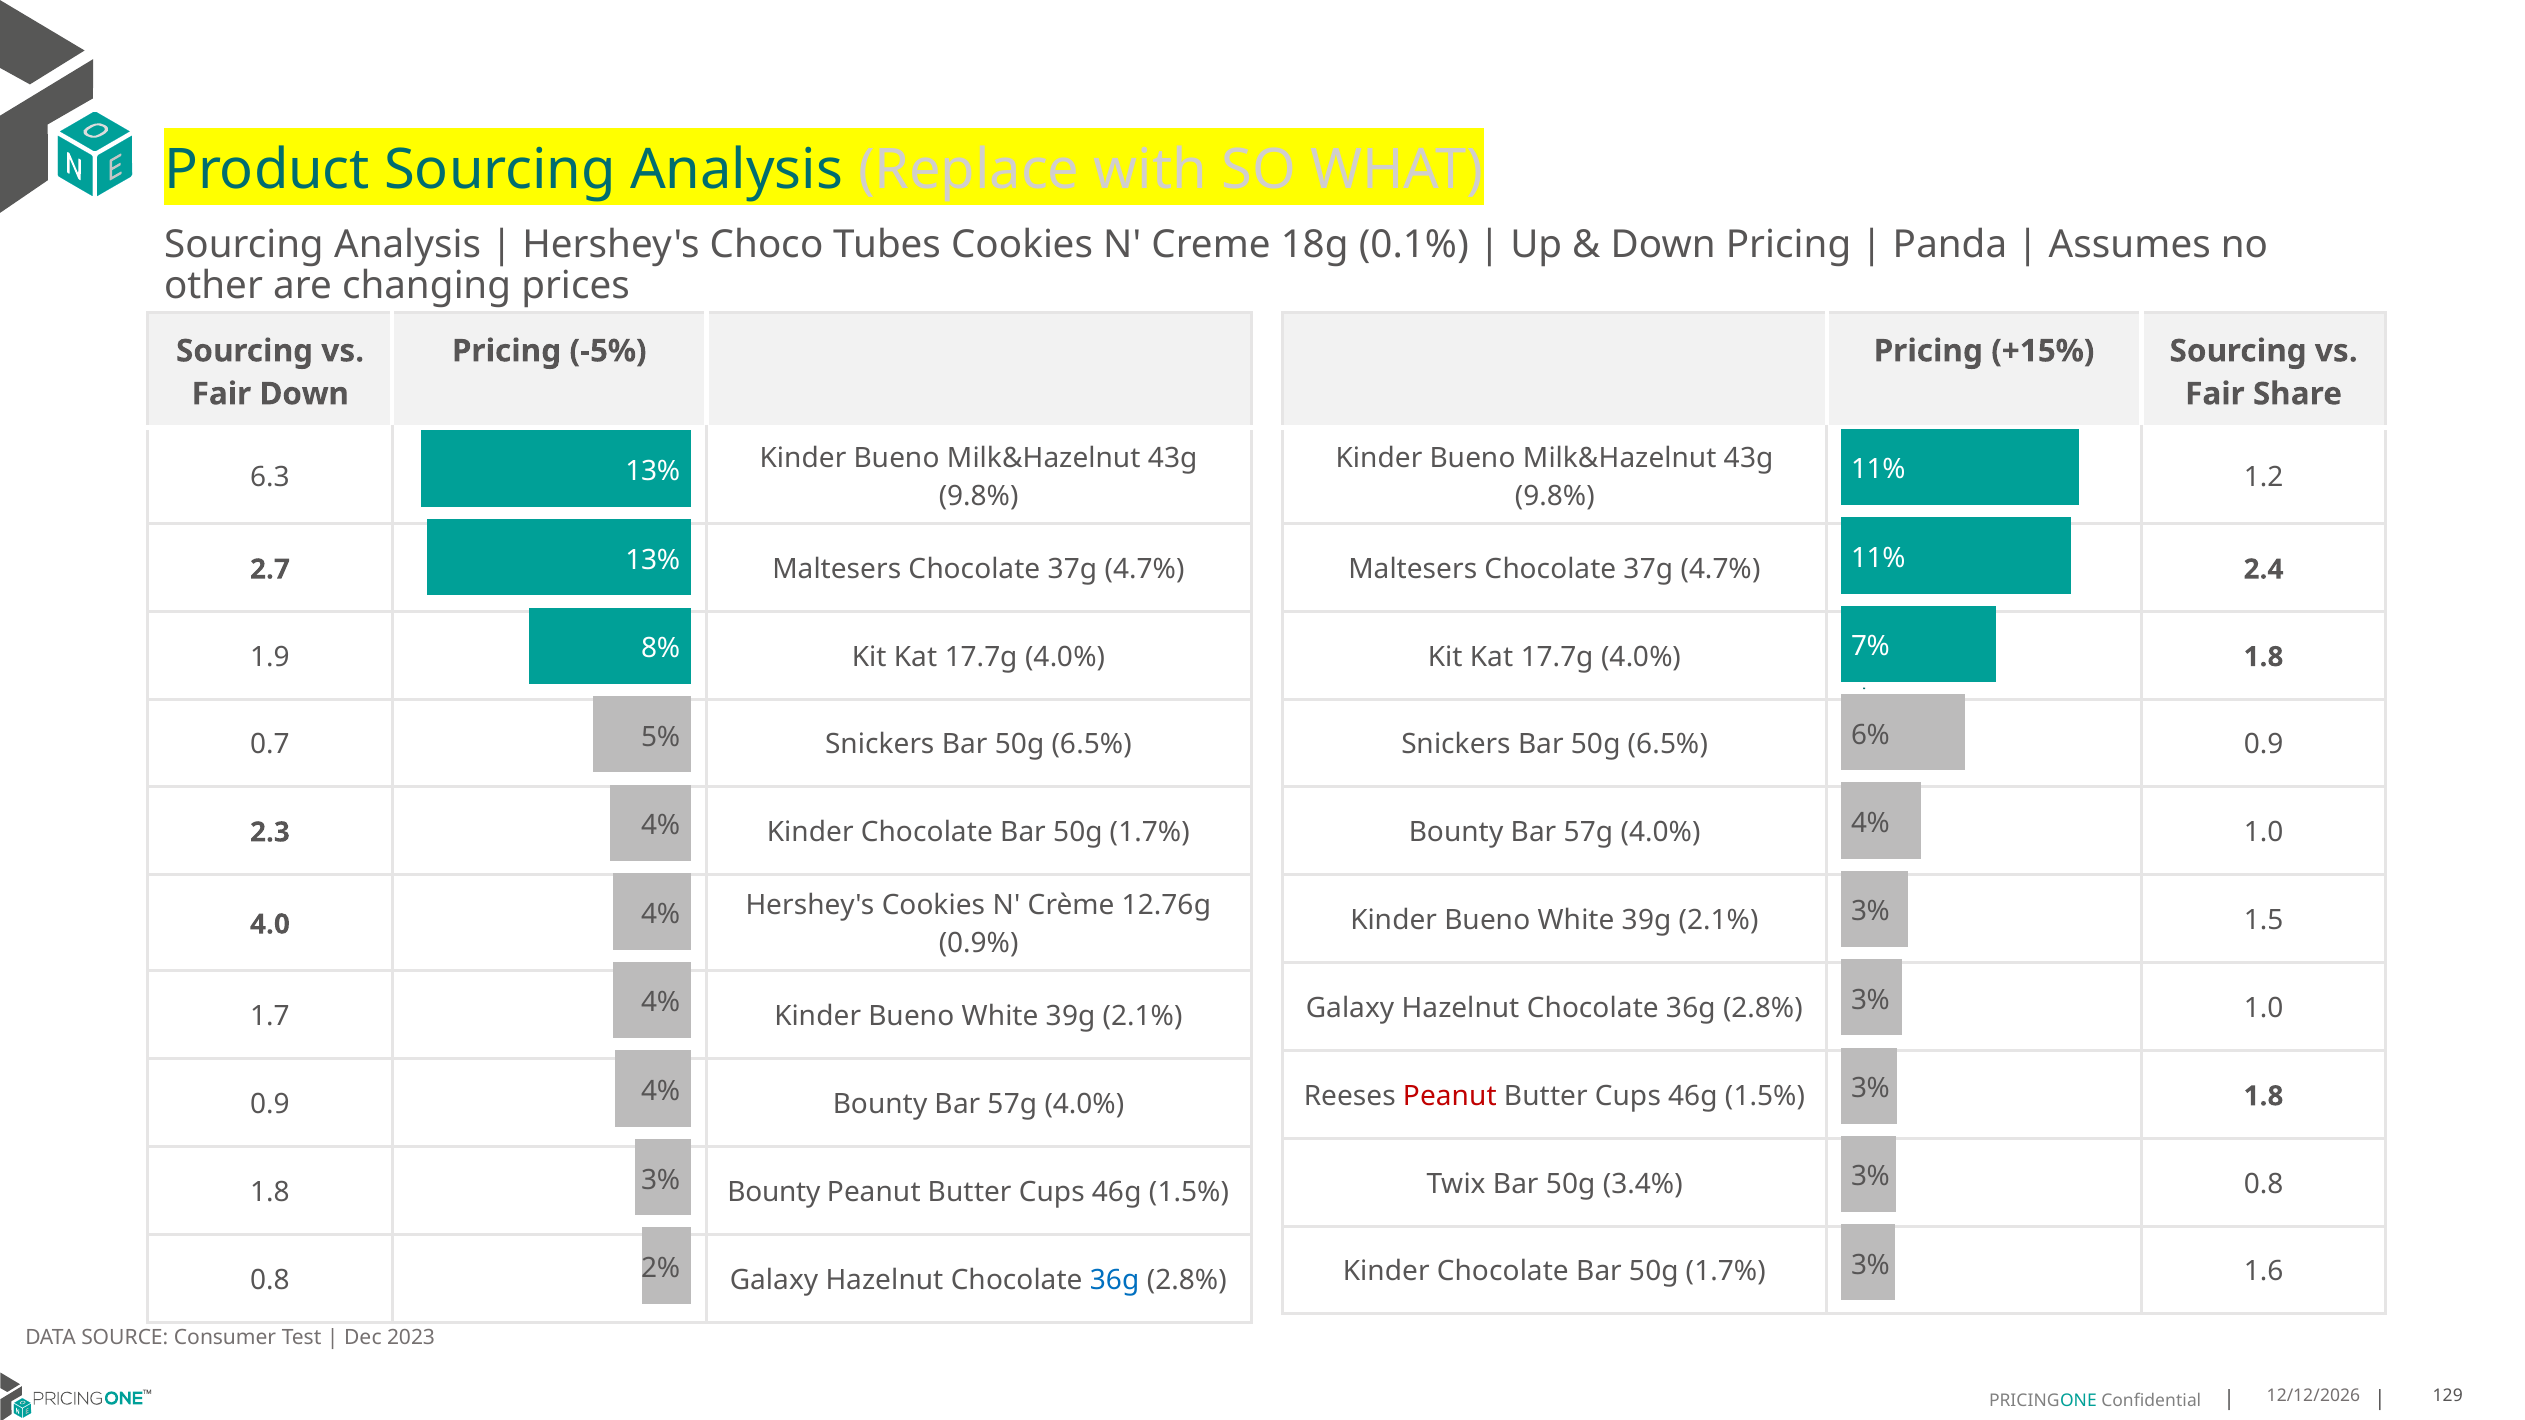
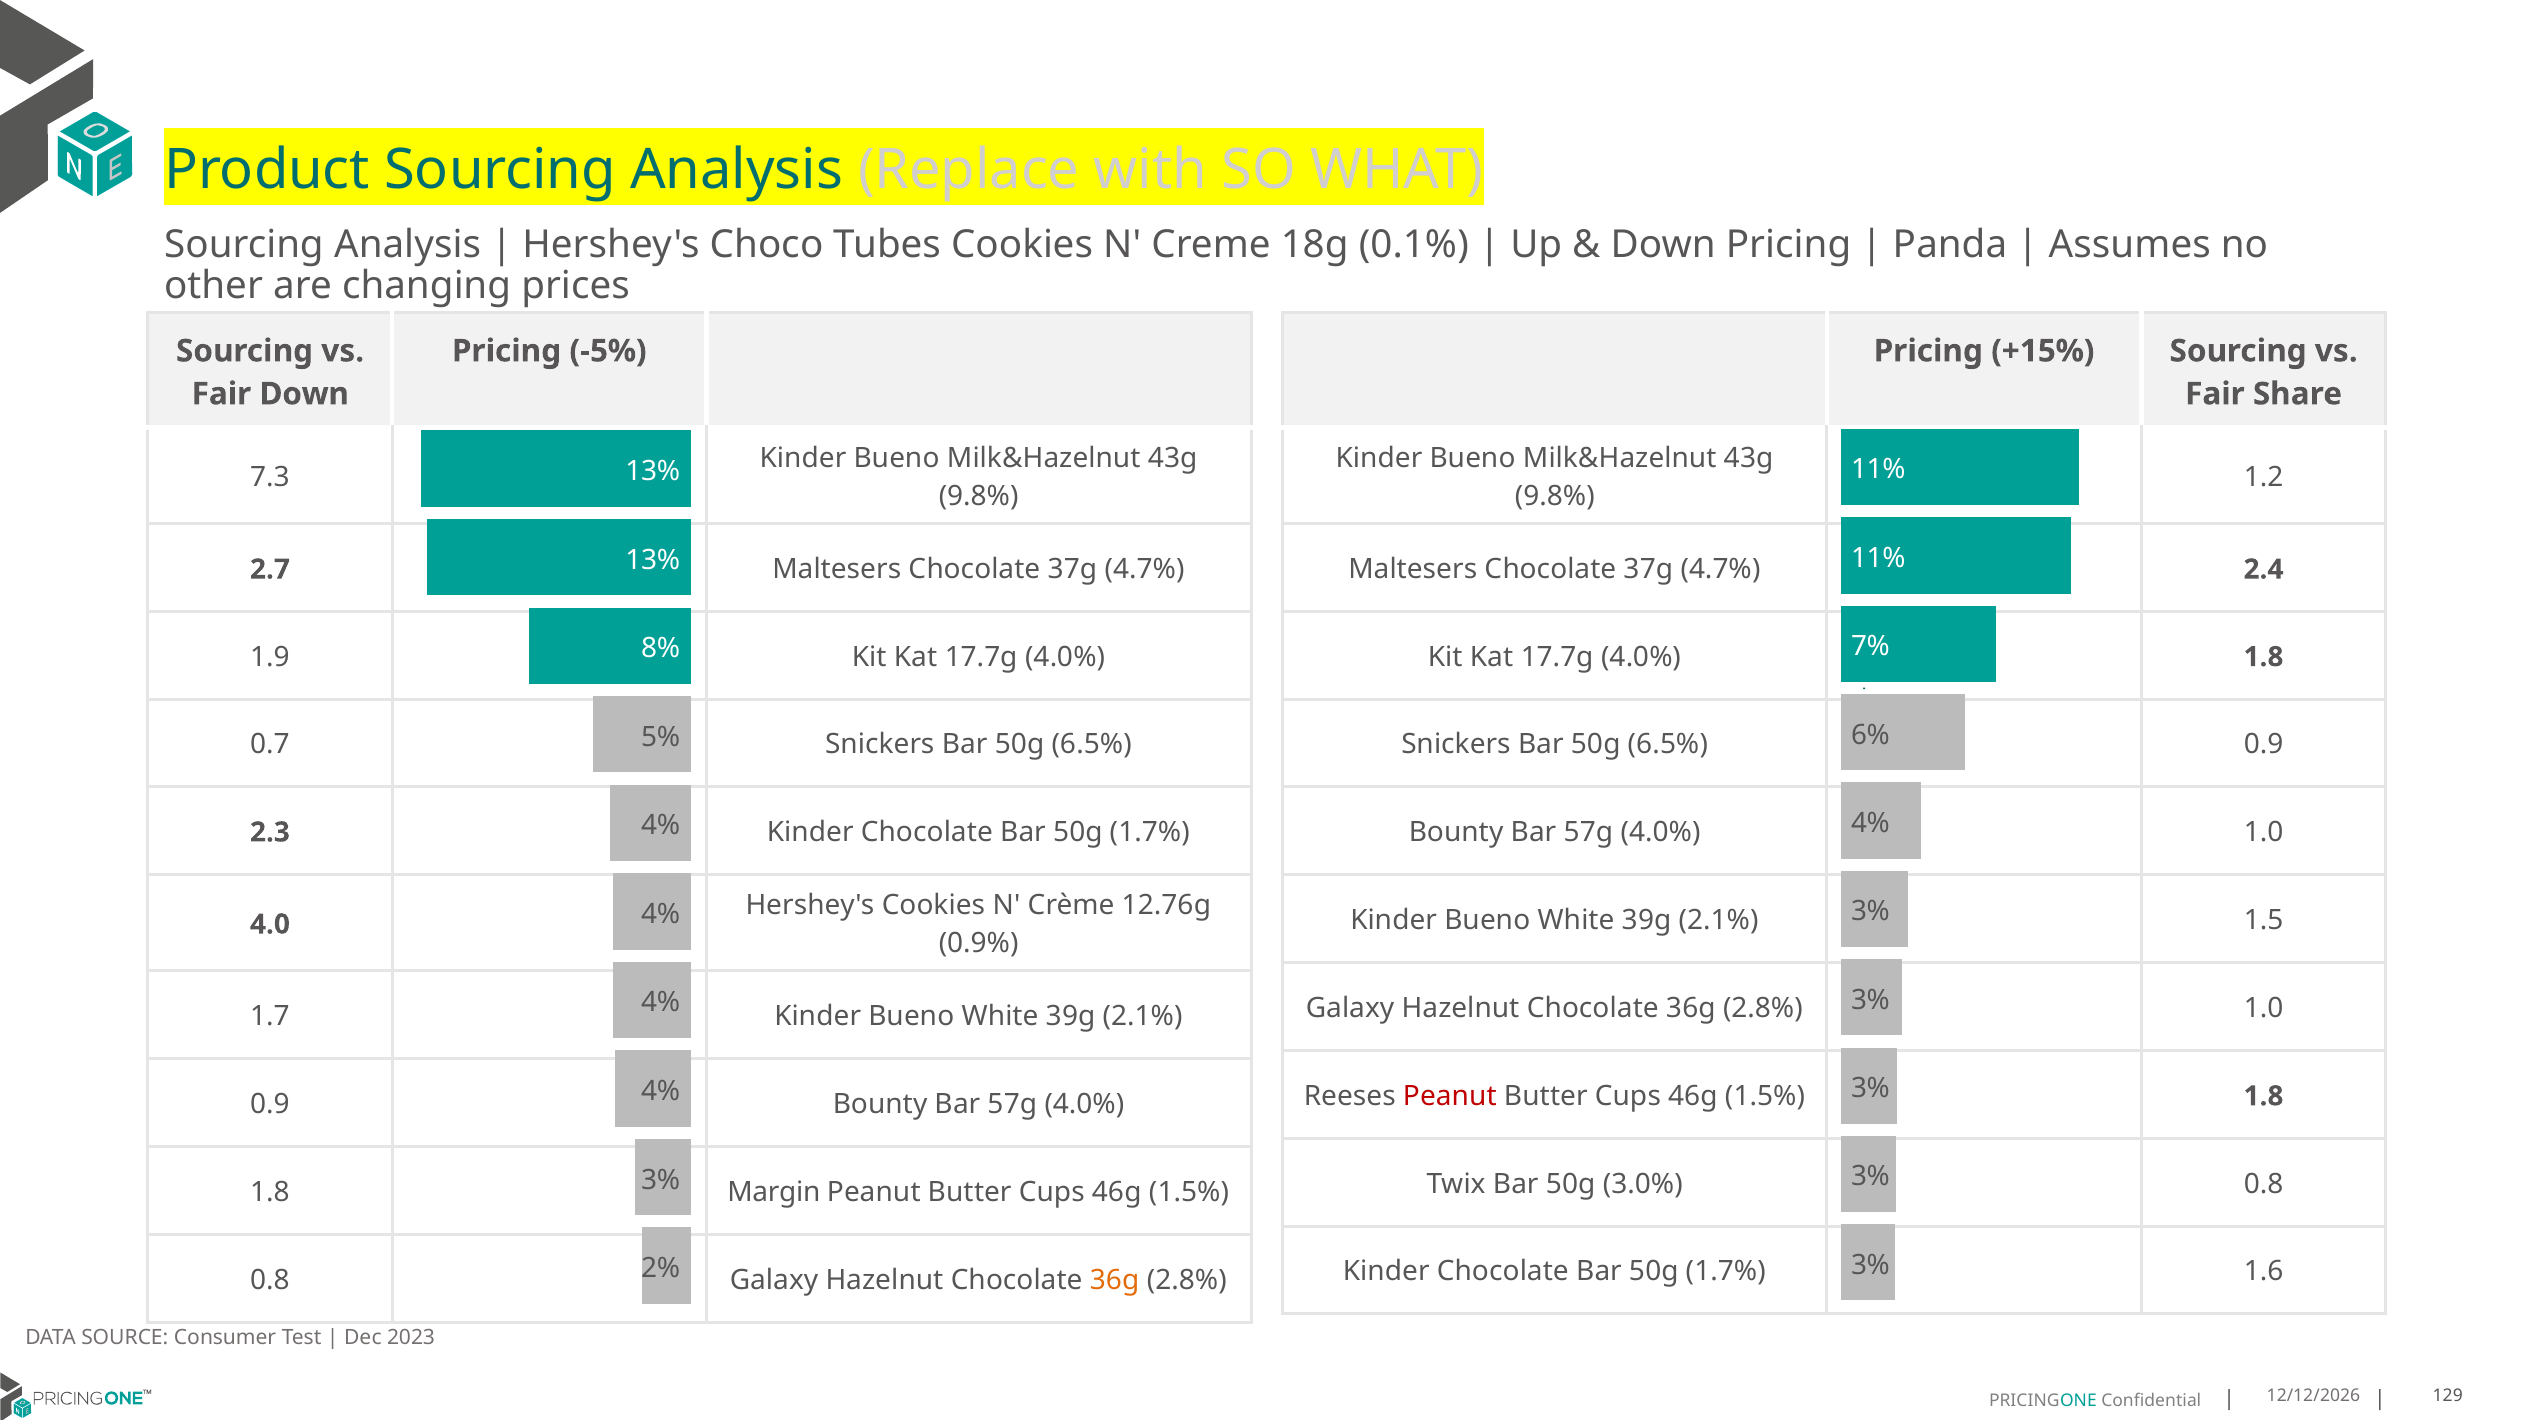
6.3: 6.3 -> 7.3 (270, 477)
3.4%: 3.4% -> 3.0% (1643, 1184)
1.8 Bounty: Bounty -> Margin (774, 1192)
36g colour: blue -> orange (1115, 1280)
